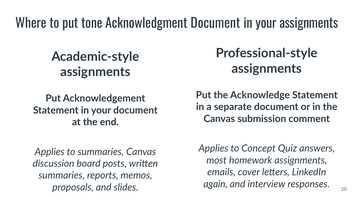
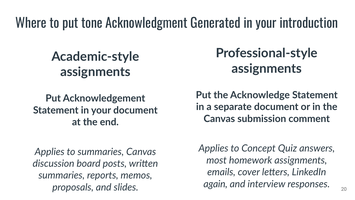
Acknowledgment Document: Document -> Generated (215, 24)
your assignments: assignments -> introduction (309, 24)
